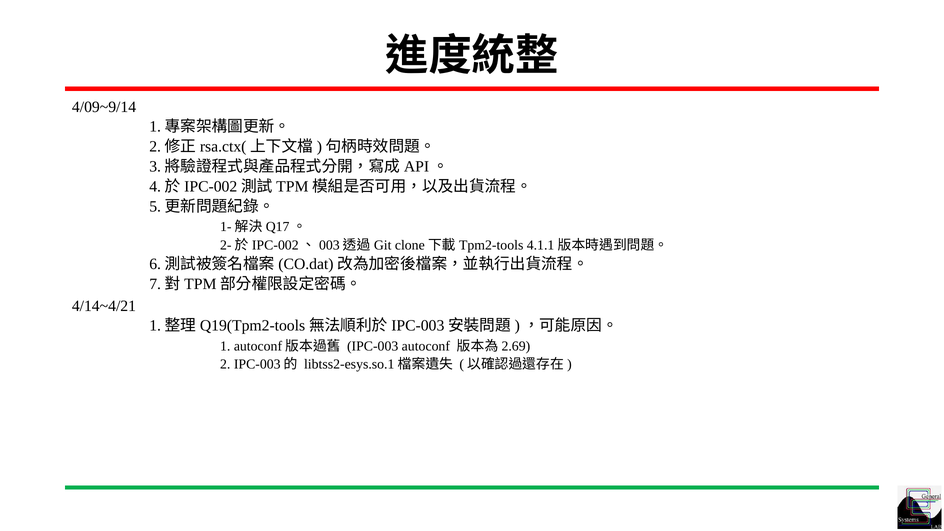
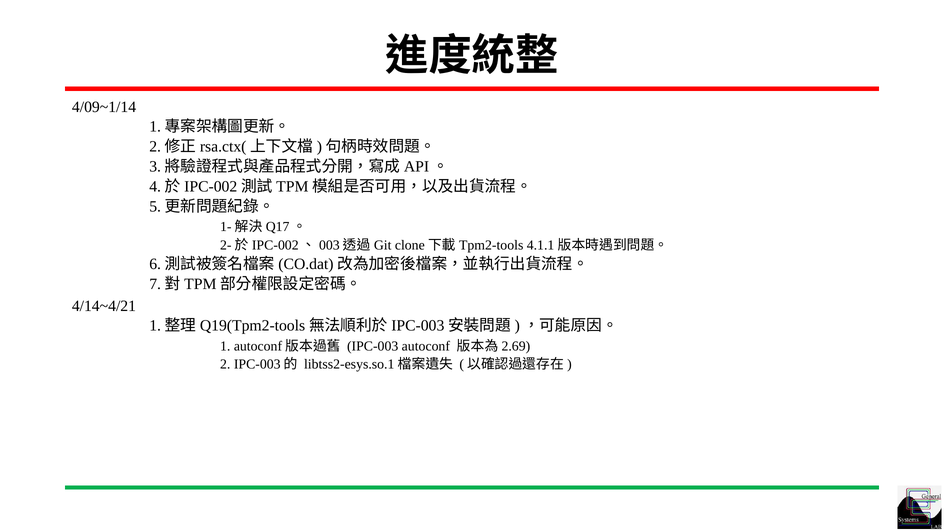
4/09~9/14: 4/09~9/14 -> 4/09~1/14 (104, 107)
